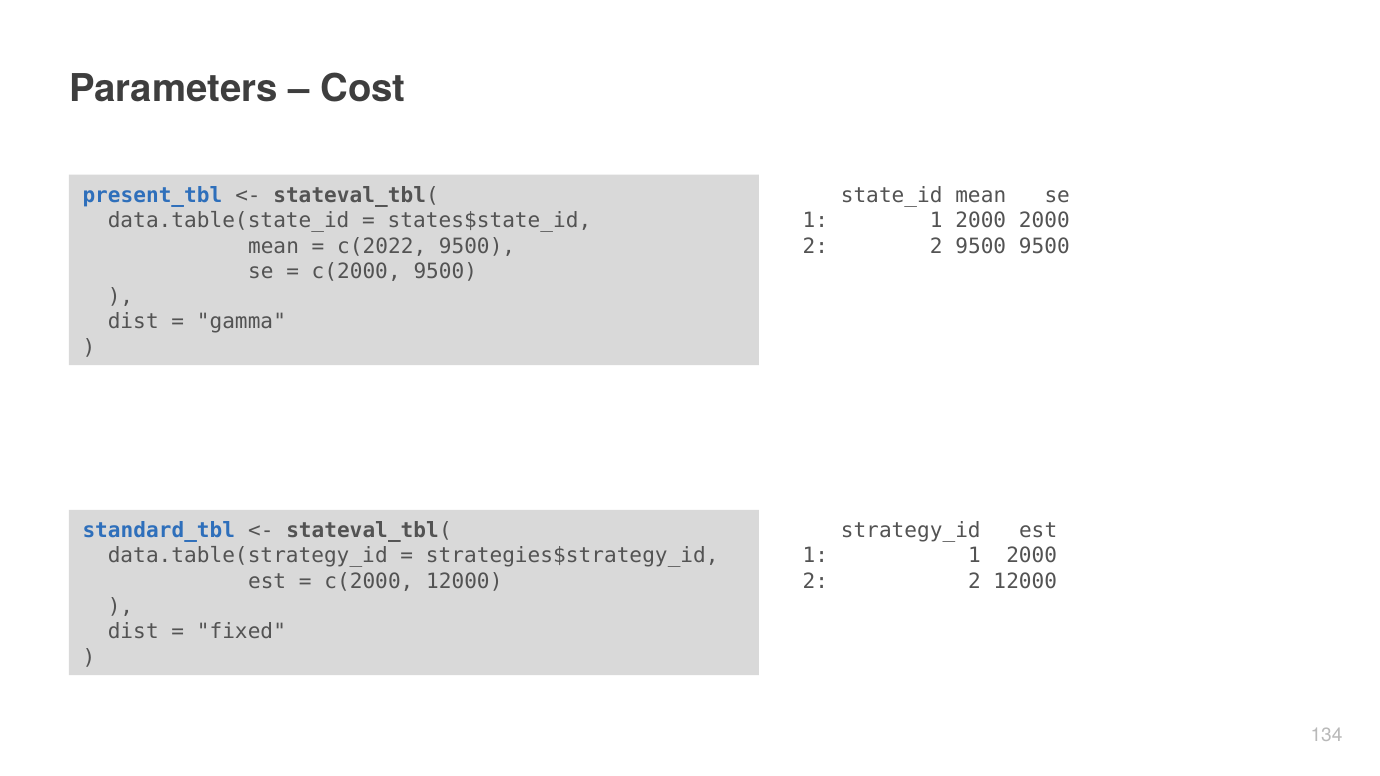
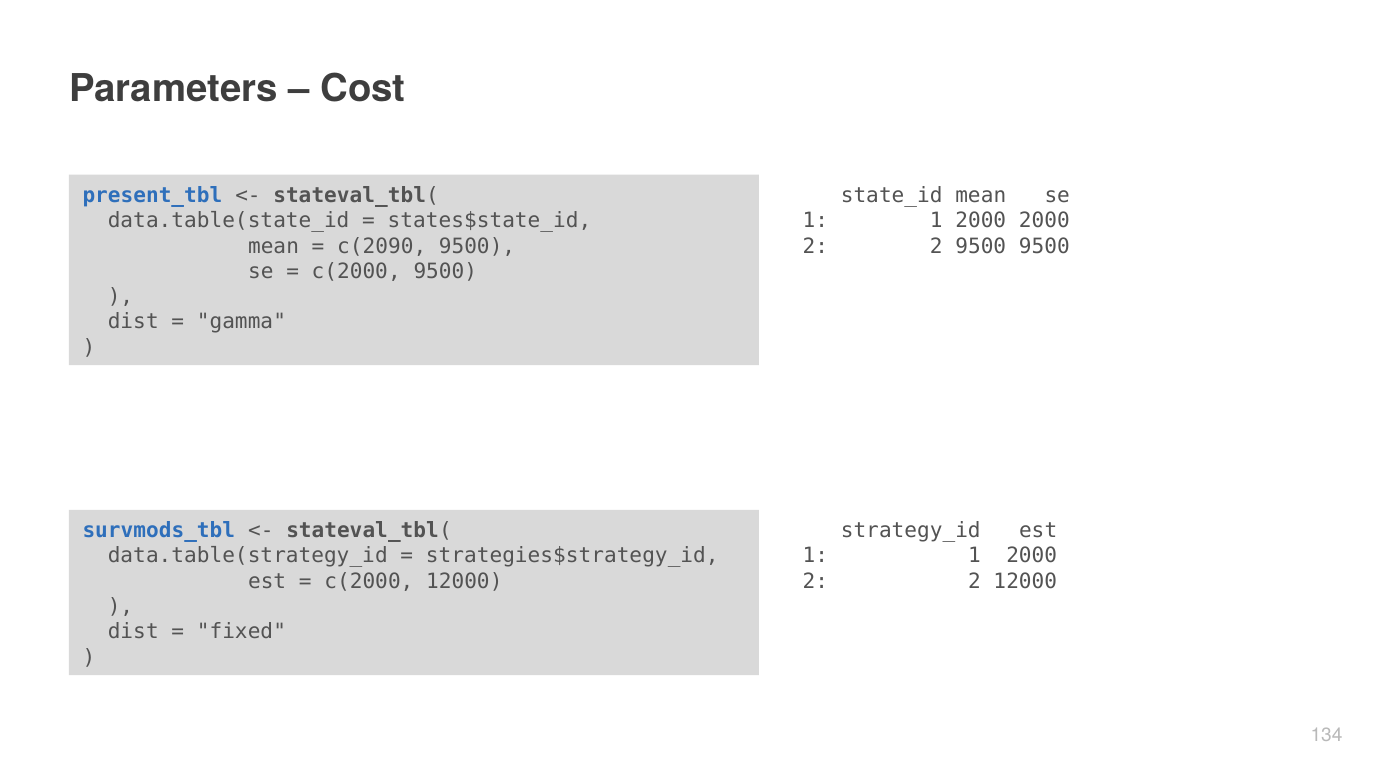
c(2022: c(2022 -> c(2090 (382, 246)
standard_tbl: standard_tbl -> survmods_tbl (159, 531)
